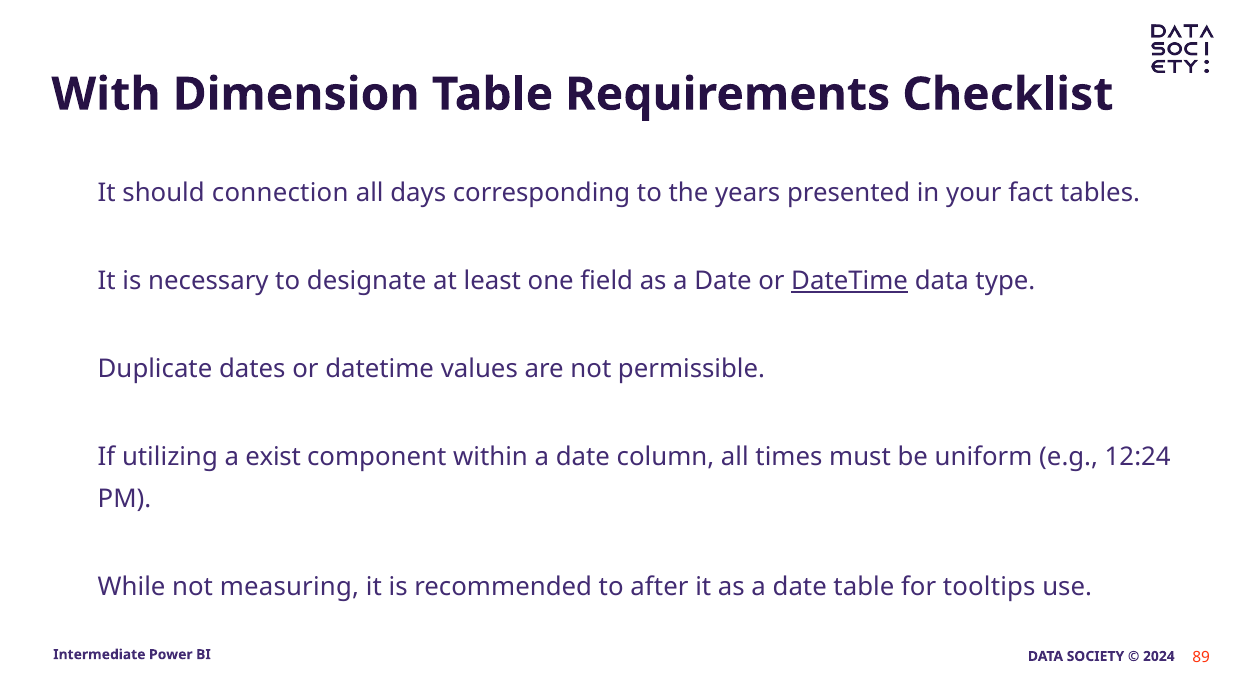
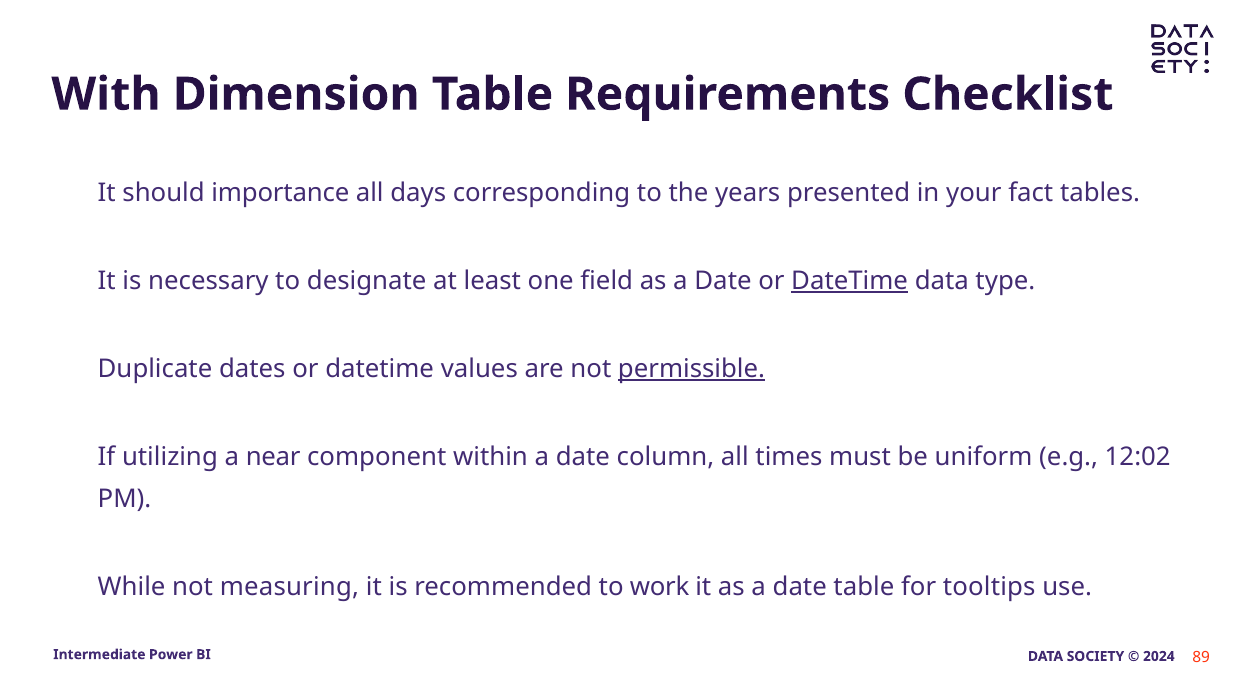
connection: connection -> importance (280, 193)
permissible underline: none -> present (692, 369)
exist: exist -> near (273, 457)
12:24: 12:24 -> 12:02 (1138, 457)
after: after -> work (660, 587)
